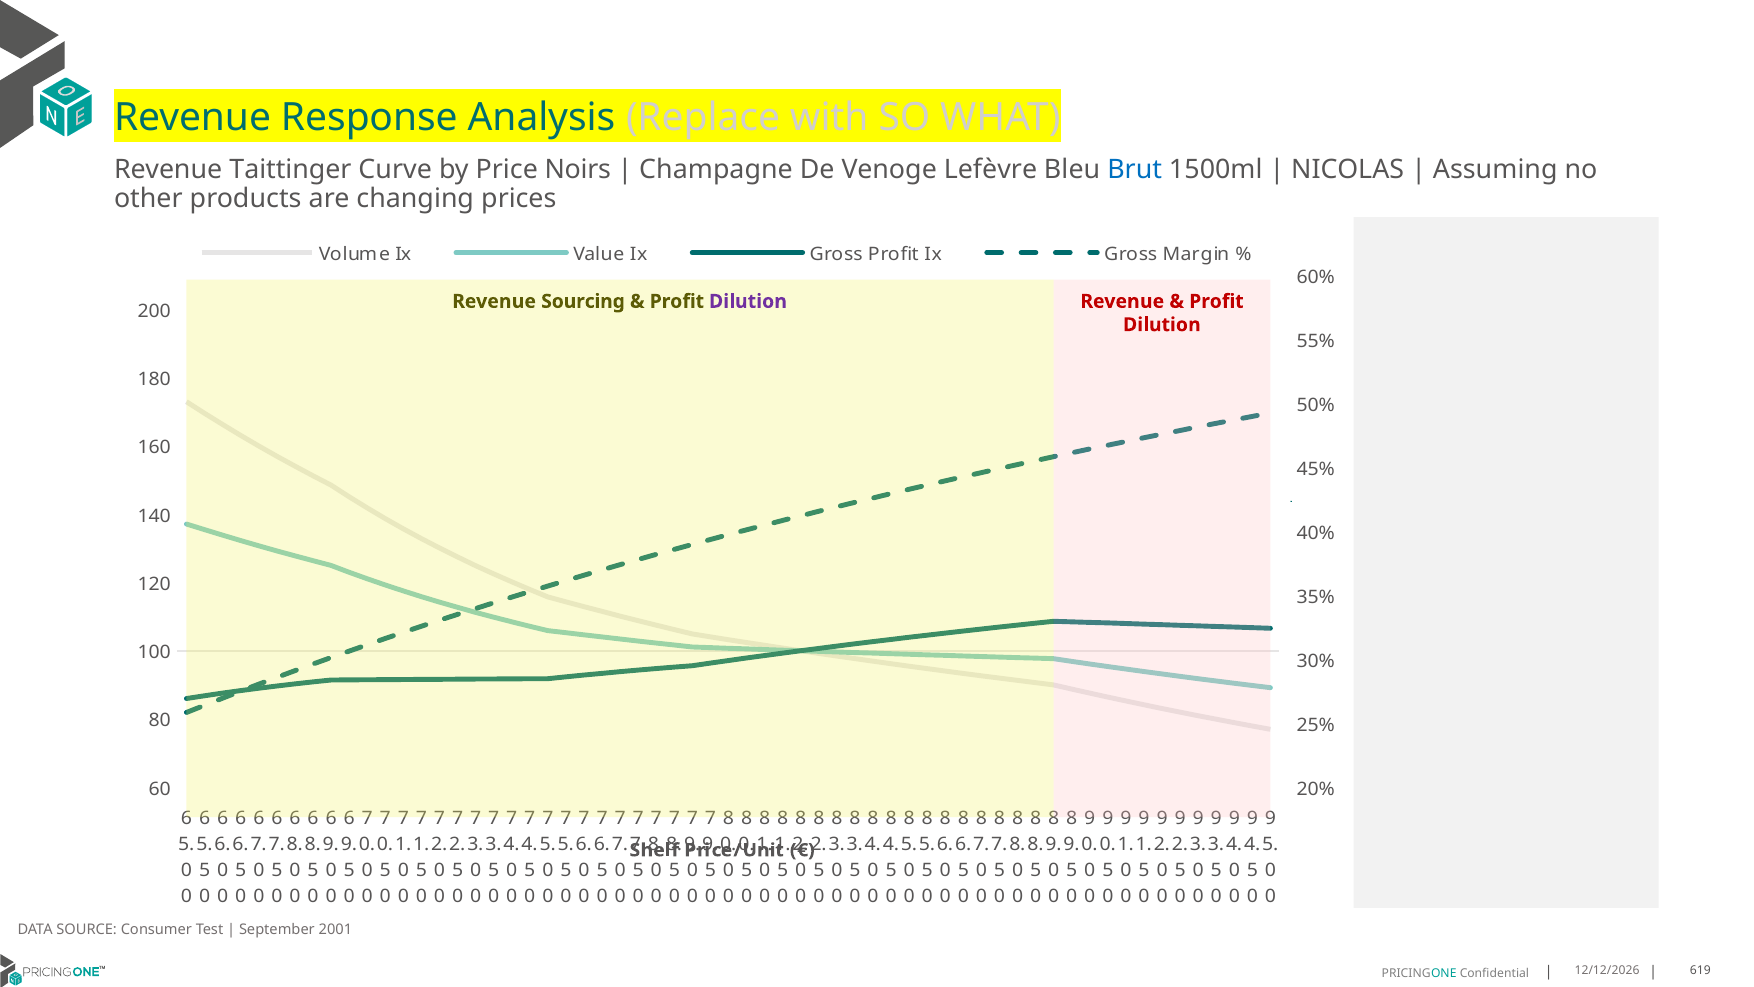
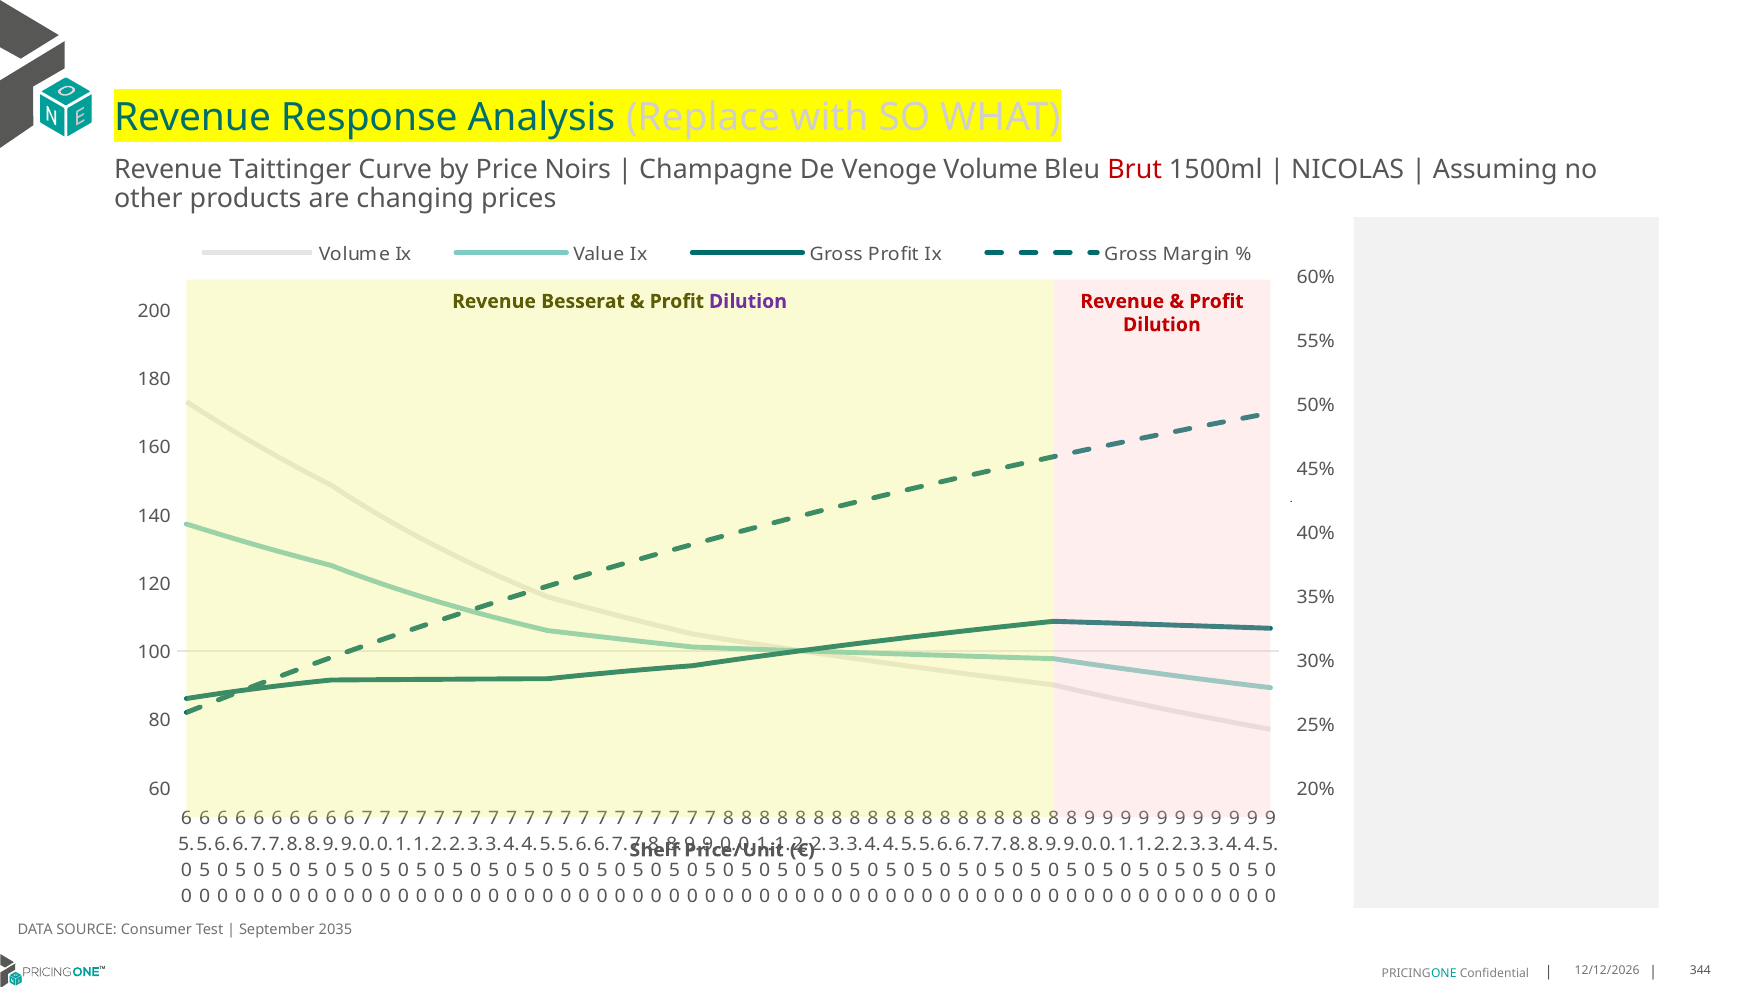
Venoge Lefèvre: Lefèvre -> Volume (991, 170)
Brut colour: blue -> red (1135, 170)
Sourcing: Sourcing -> Besserat (583, 301)
2001: 2001 -> 2035 (335, 929)
619: 619 -> 344 (1700, 970)
